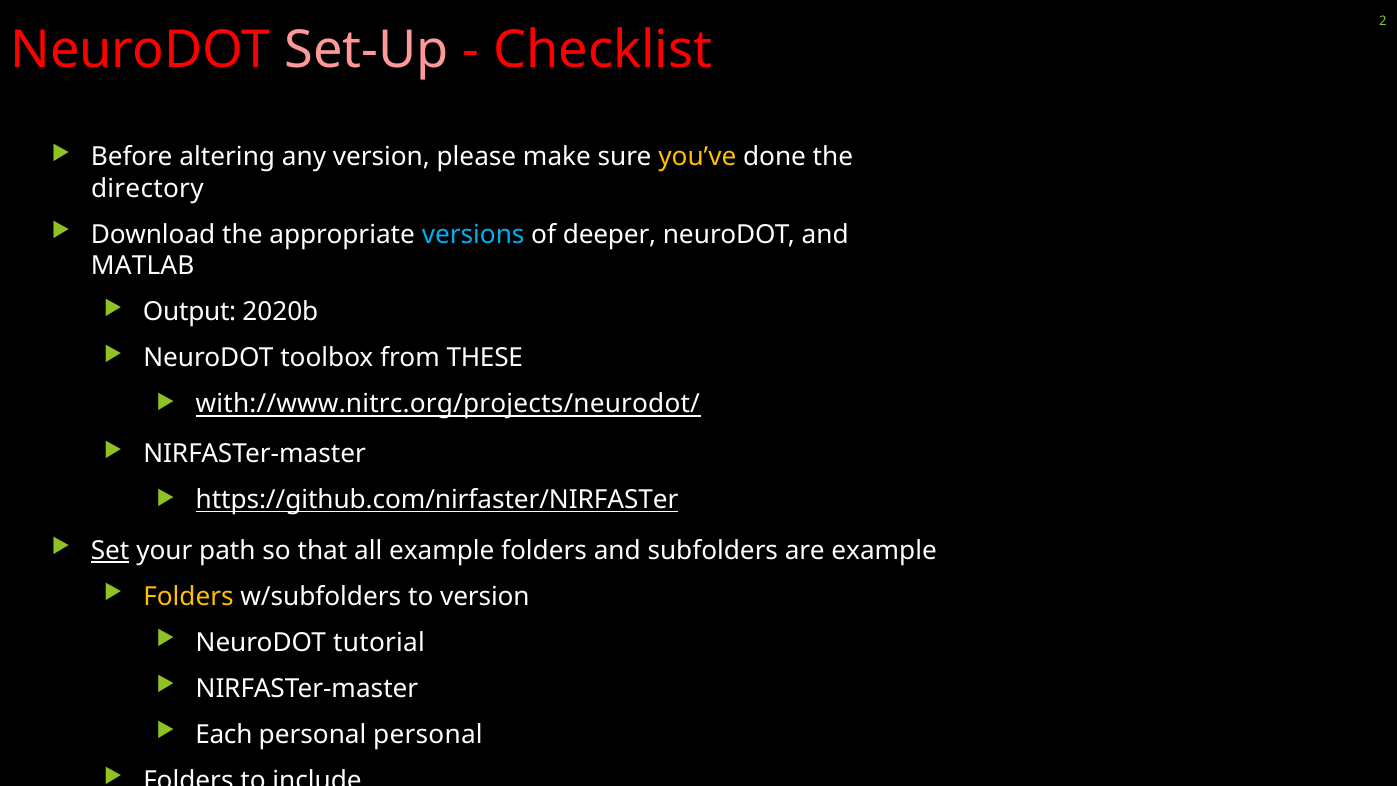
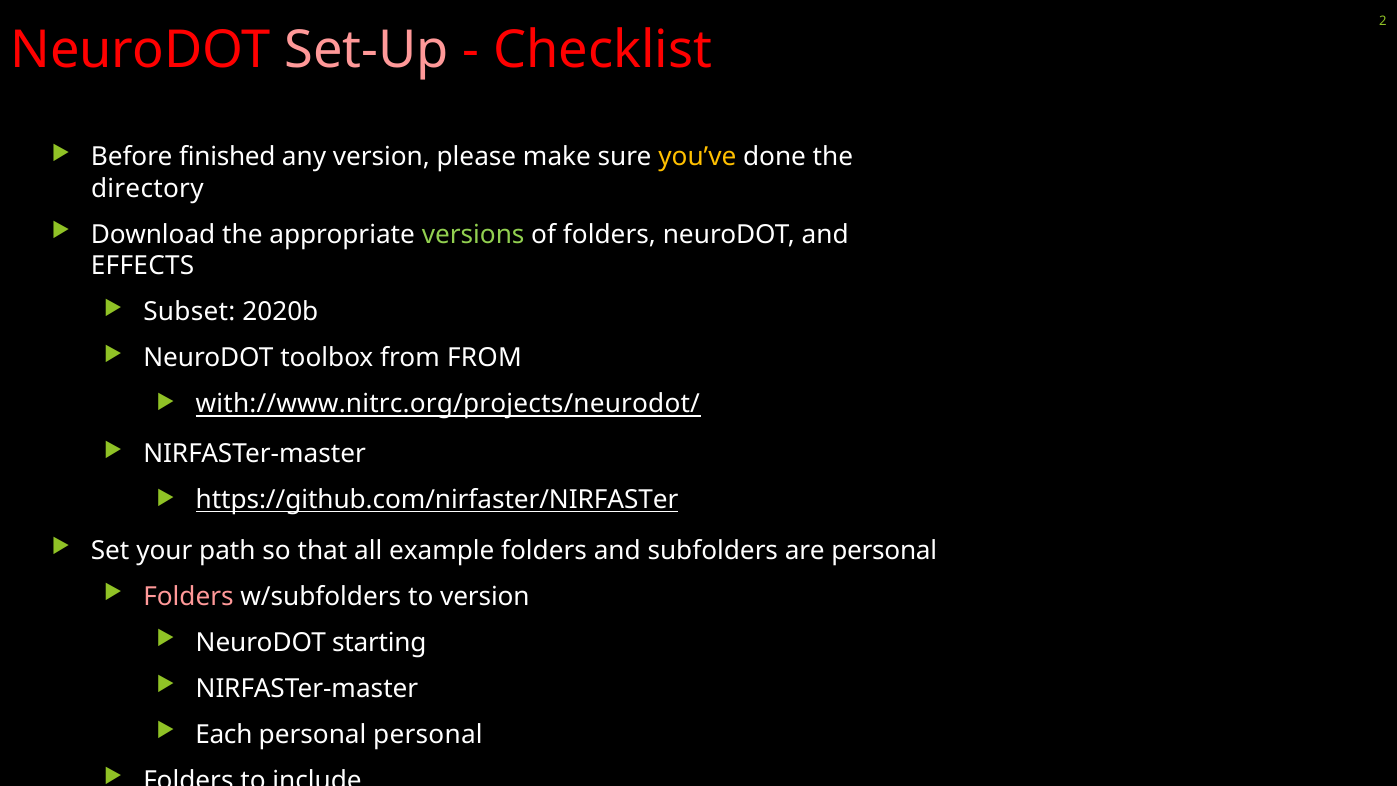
altering: altering -> finished (227, 157)
versions colour: light blue -> light green (473, 235)
of deeper: deeper -> folders (609, 235)
MATLAB: MATLAB -> EFFECTS (143, 266)
Output: Output -> Subset (189, 312)
from THESE: THESE -> FROM (484, 358)
Set underline: present -> none (110, 550)
are example: example -> personal (884, 550)
Folders colour: yellow -> pink (188, 596)
tutorial: tutorial -> starting (379, 642)
